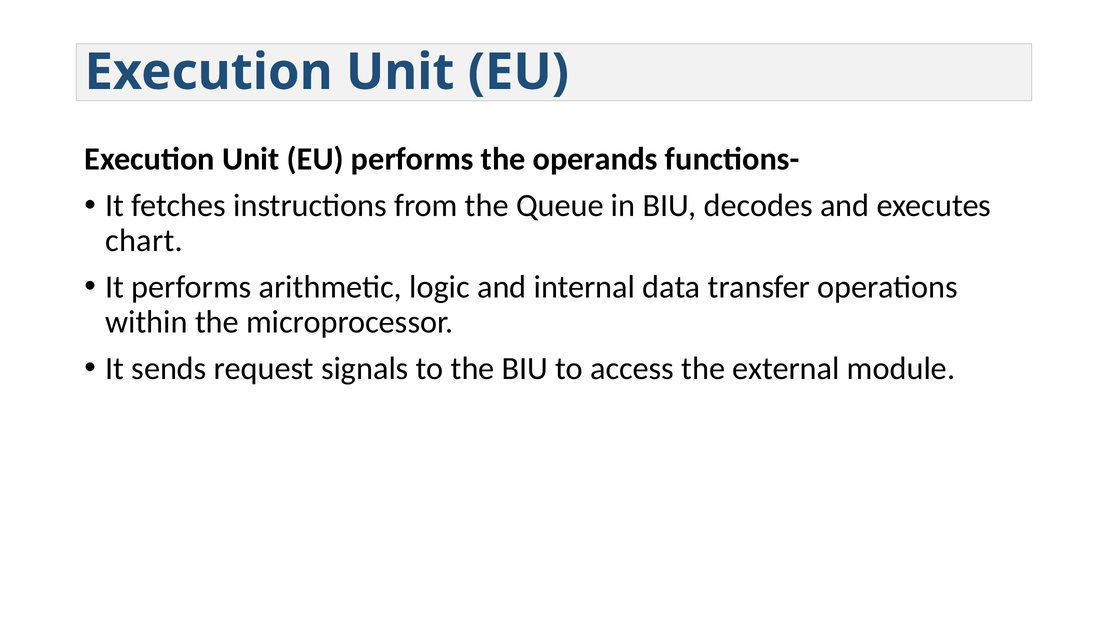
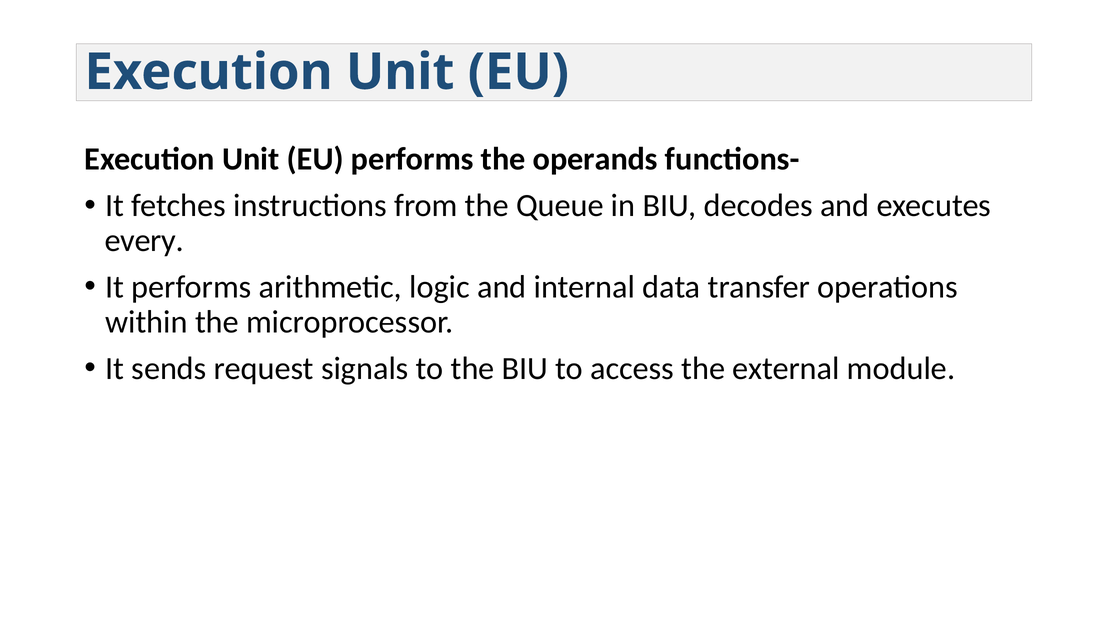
chart: chart -> every (144, 240)
